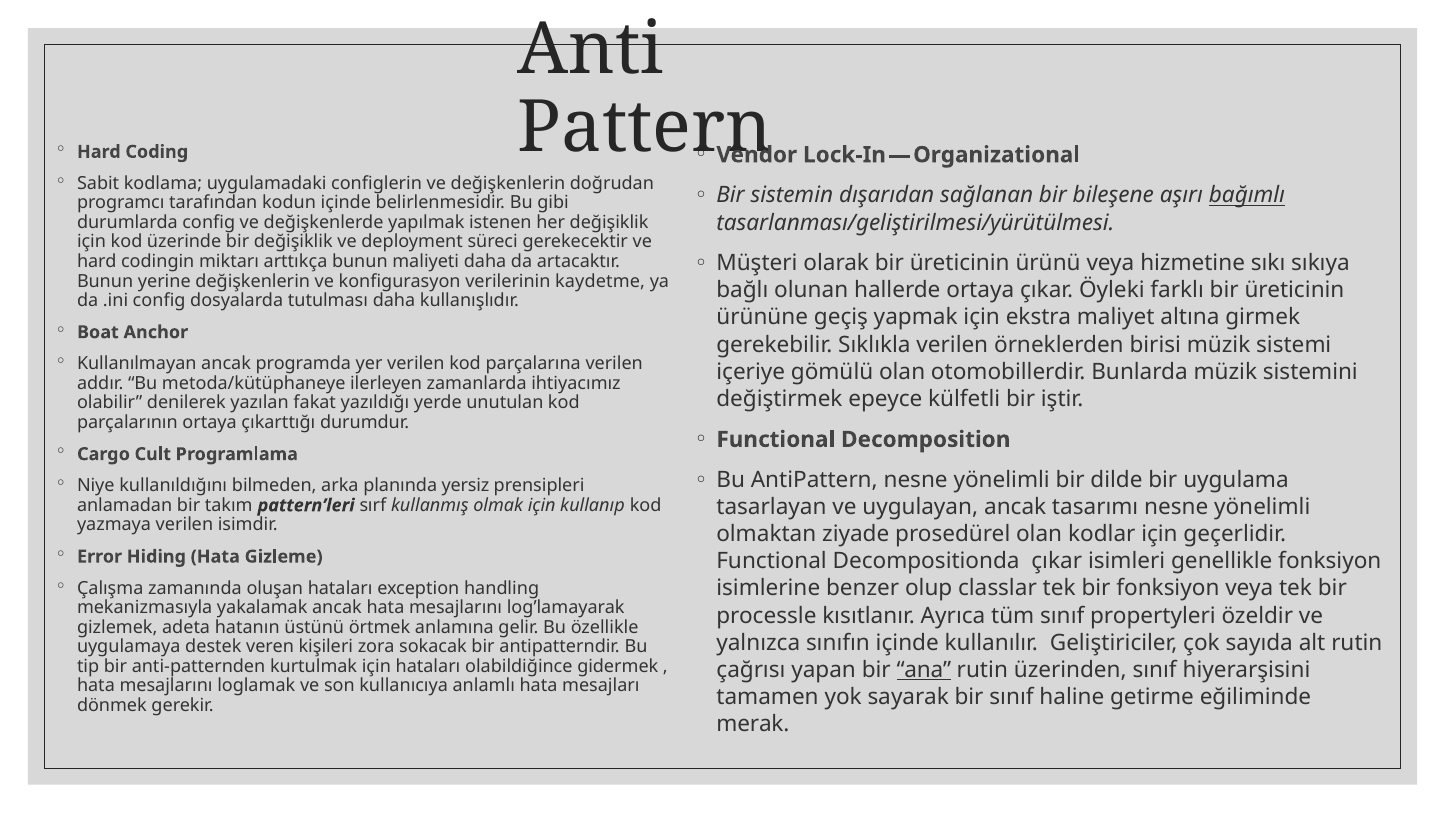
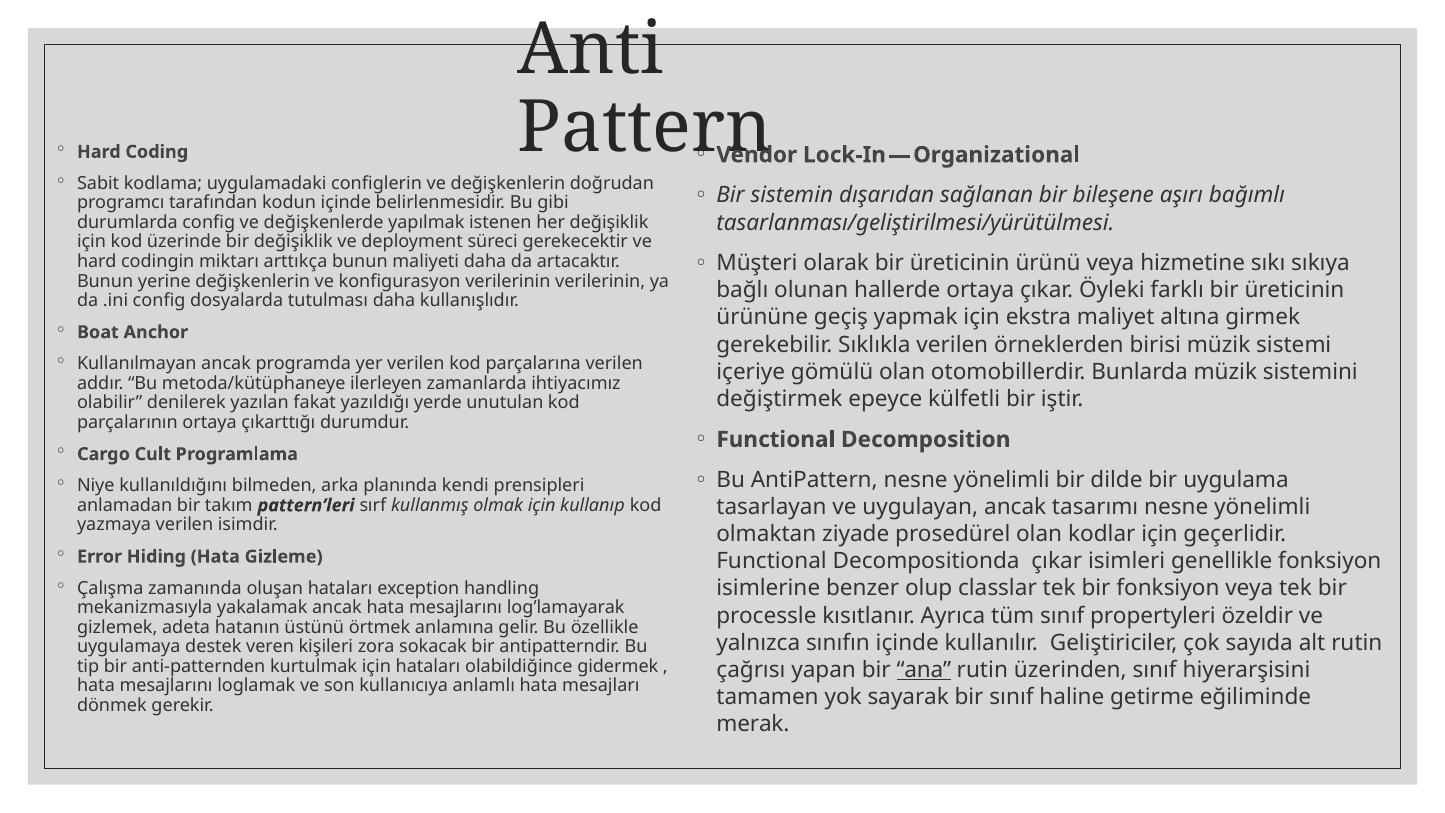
bağımlı underline: present -> none (1247, 195)
verilerinin kaydetme: kaydetme -> verilerinin (600, 281)
yersiz: yersiz -> kendi (465, 486)
